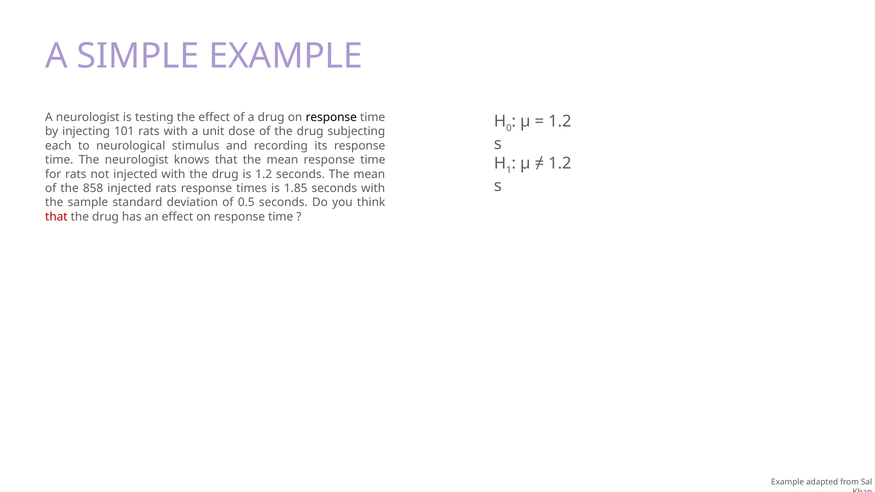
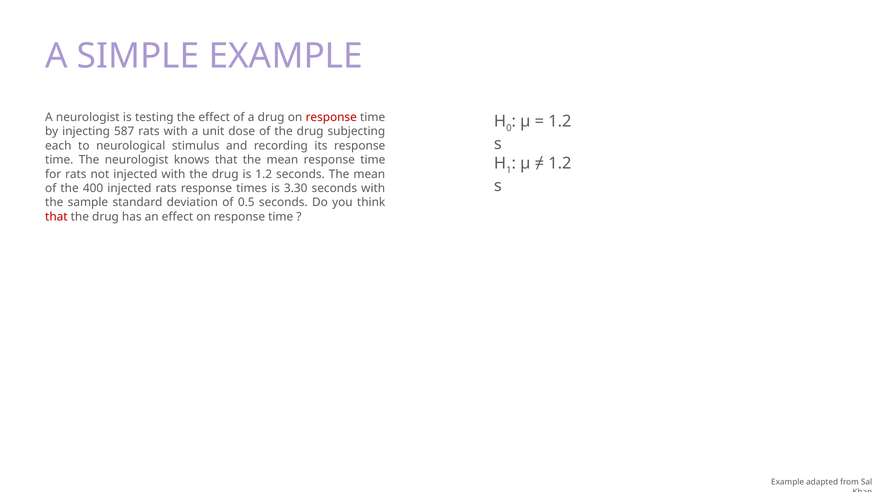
response colour: black -> red (331, 117)
101: 101 -> 587 (124, 132)
858: 858 -> 400 (93, 188)
1.85: 1.85 -> 3.30 (296, 188)
